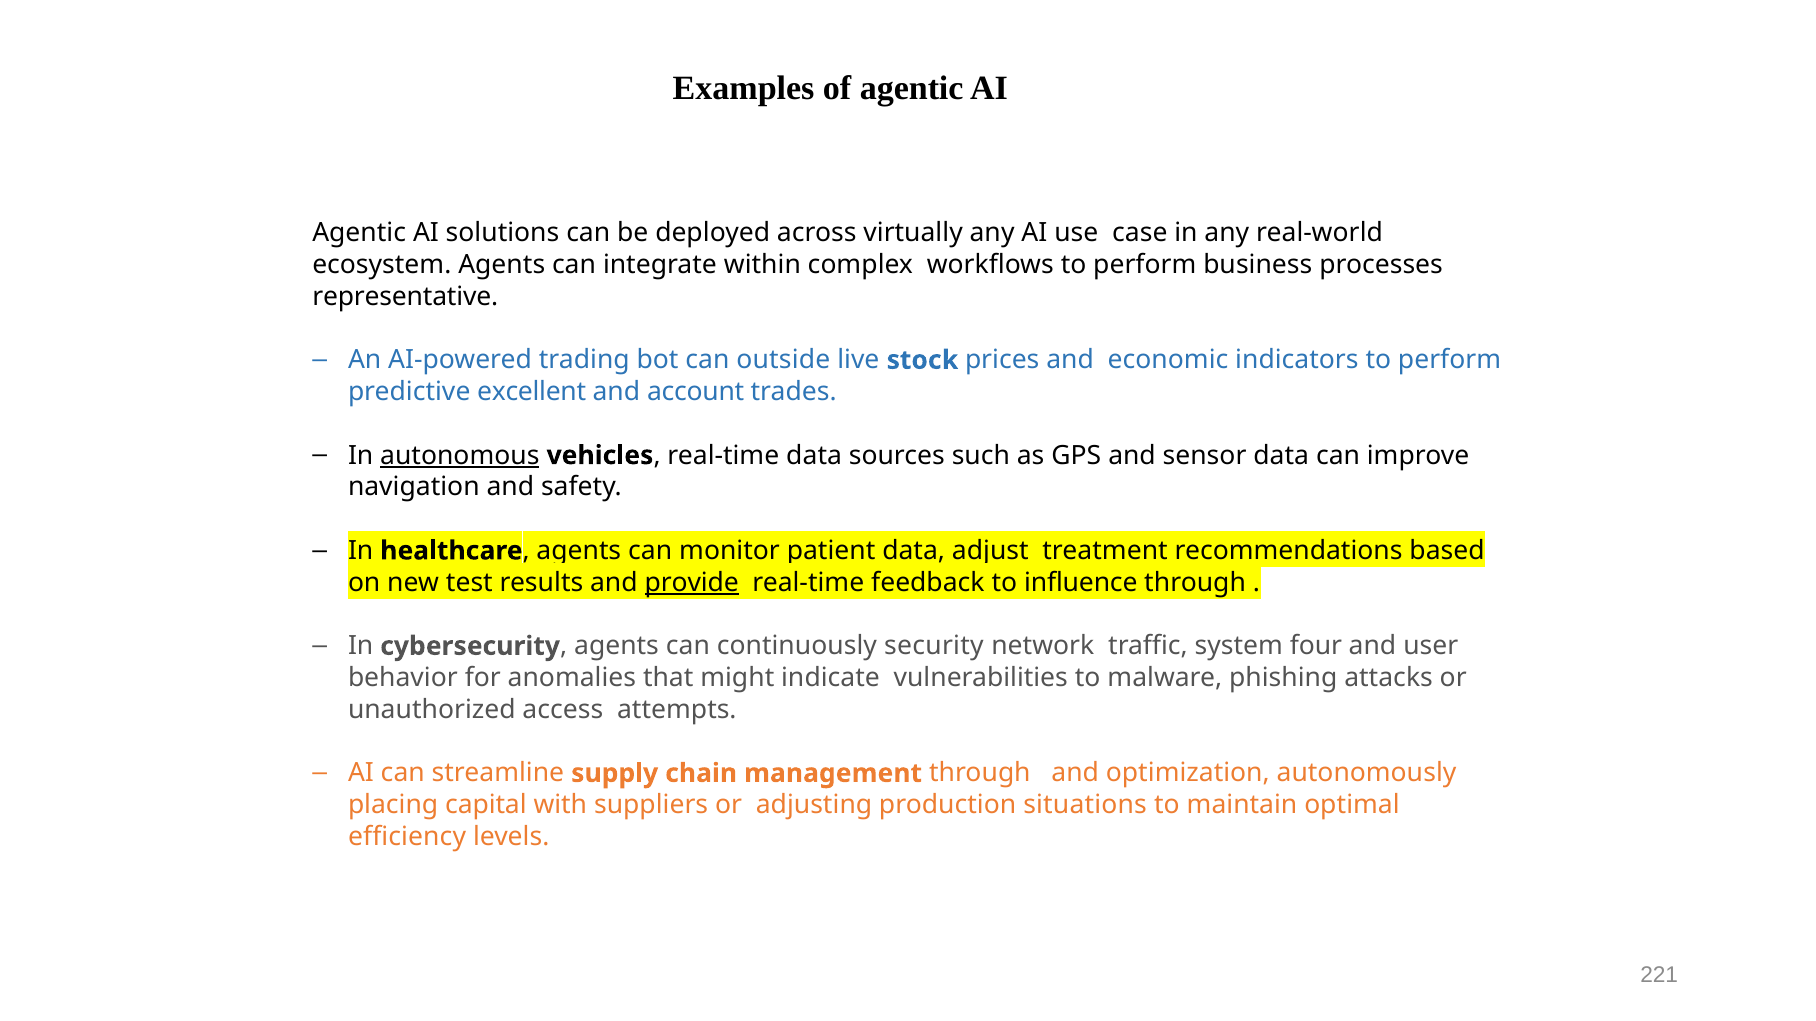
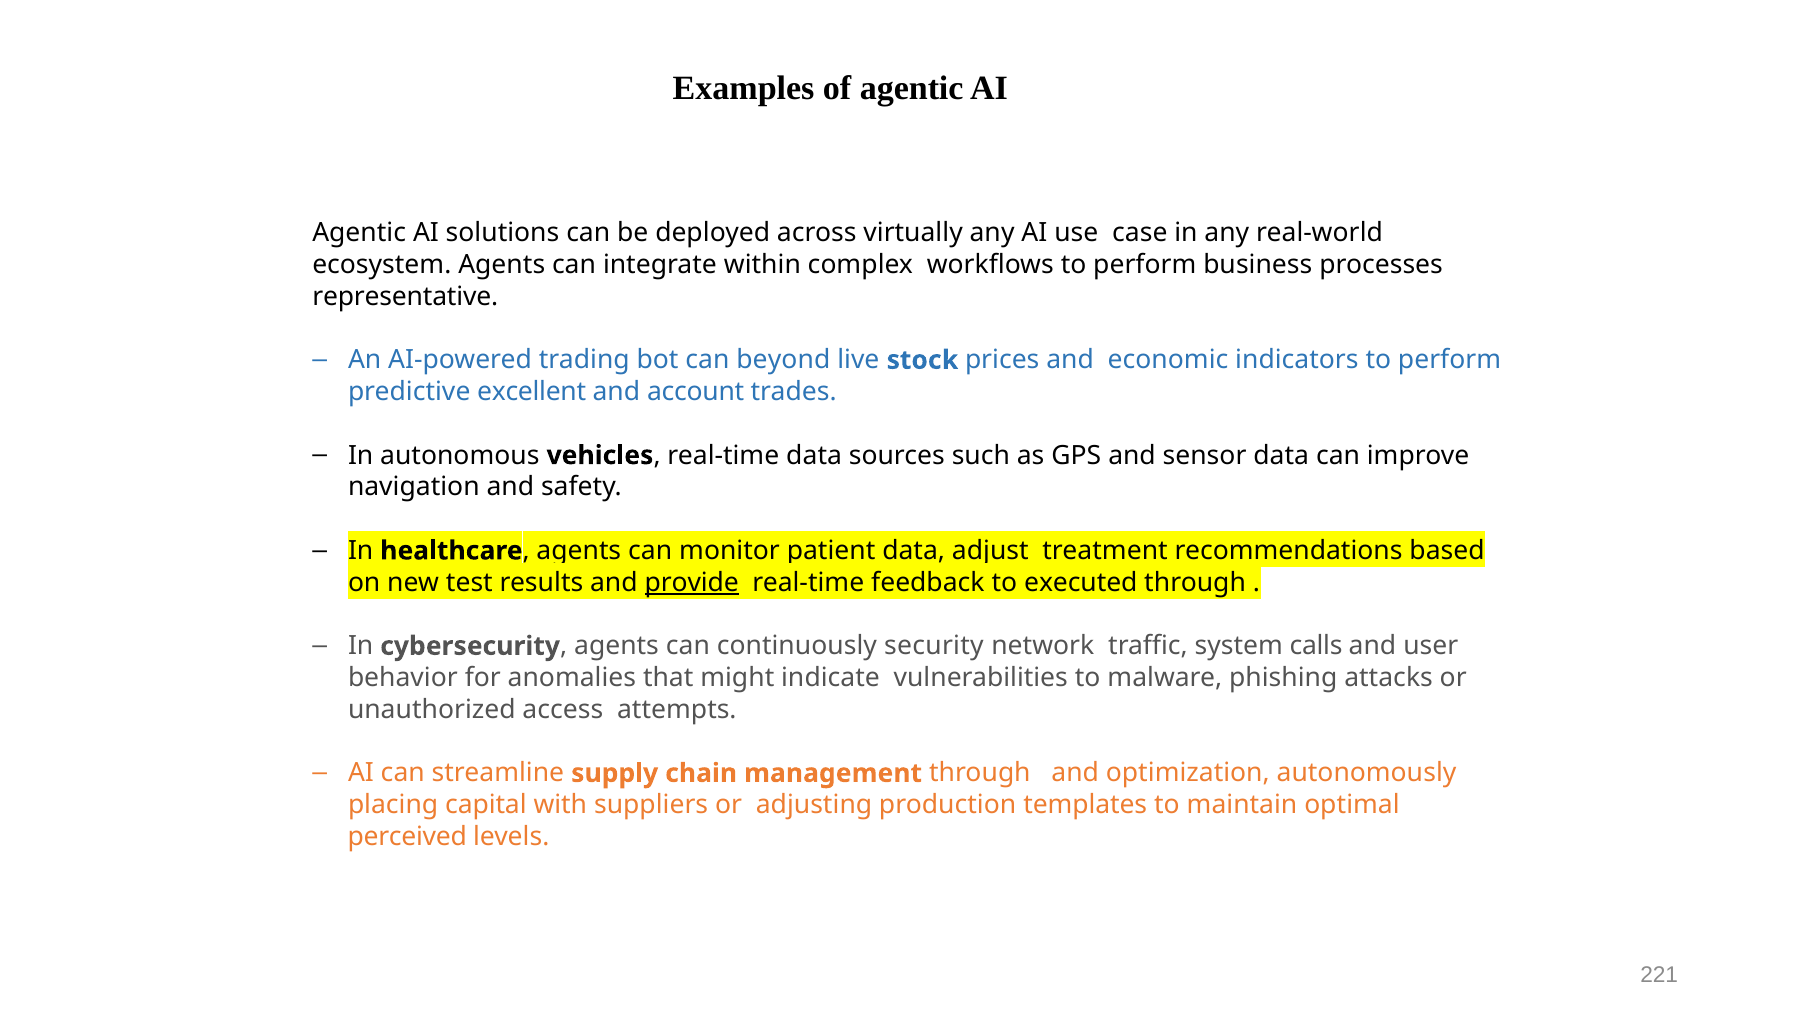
outside: outside -> beyond (783, 360)
autonomous underline: present -> none (460, 456)
influence: influence -> executed (1081, 583)
four: four -> calls (1316, 646)
situations: situations -> templates (1085, 805)
efficiency: efficiency -> perceived (407, 837)
